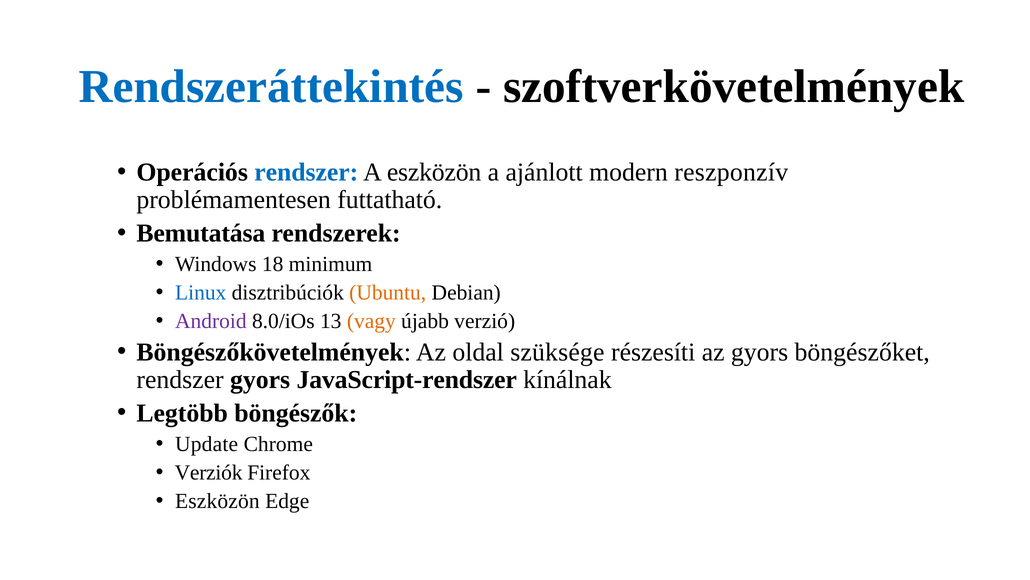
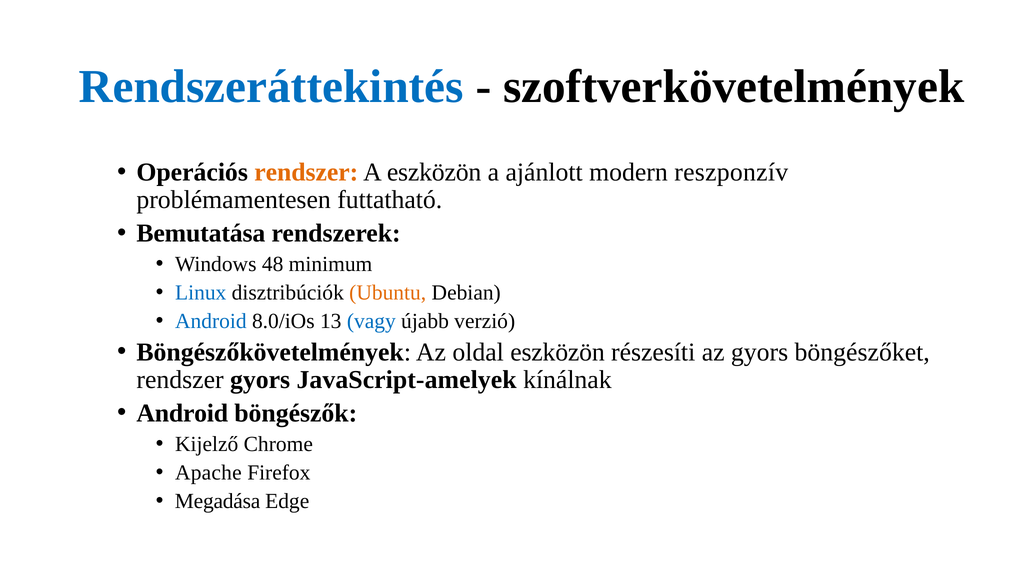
rendszer colour: blue -> orange (306, 172)
18: 18 -> 48 (273, 264)
Android colour: purple -> blue (211, 321)
vagy colour: orange -> blue (371, 321)
oldal szüksége: szüksége -> eszközön (558, 352)
JavaScript-rendszer: JavaScript-rendszer -> JavaScript-amelyek (407, 379)
Legtöbb: Legtöbb -> Android (182, 413)
Update: Update -> Kijelző (207, 443)
Verziók: Verziók -> Apache (208, 472)
Eszközön: Eszközön -> Megadása (218, 501)
